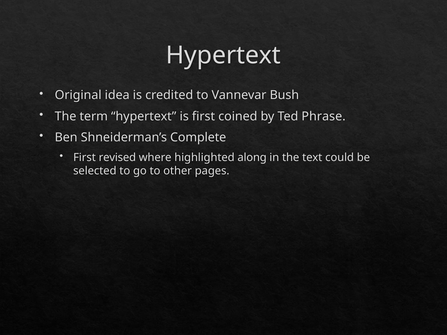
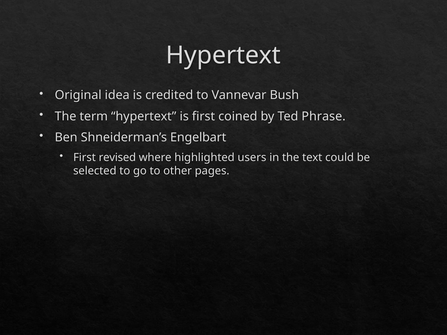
Complete: Complete -> Engelbart (198, 137)
along: along -> users (252, 158)
